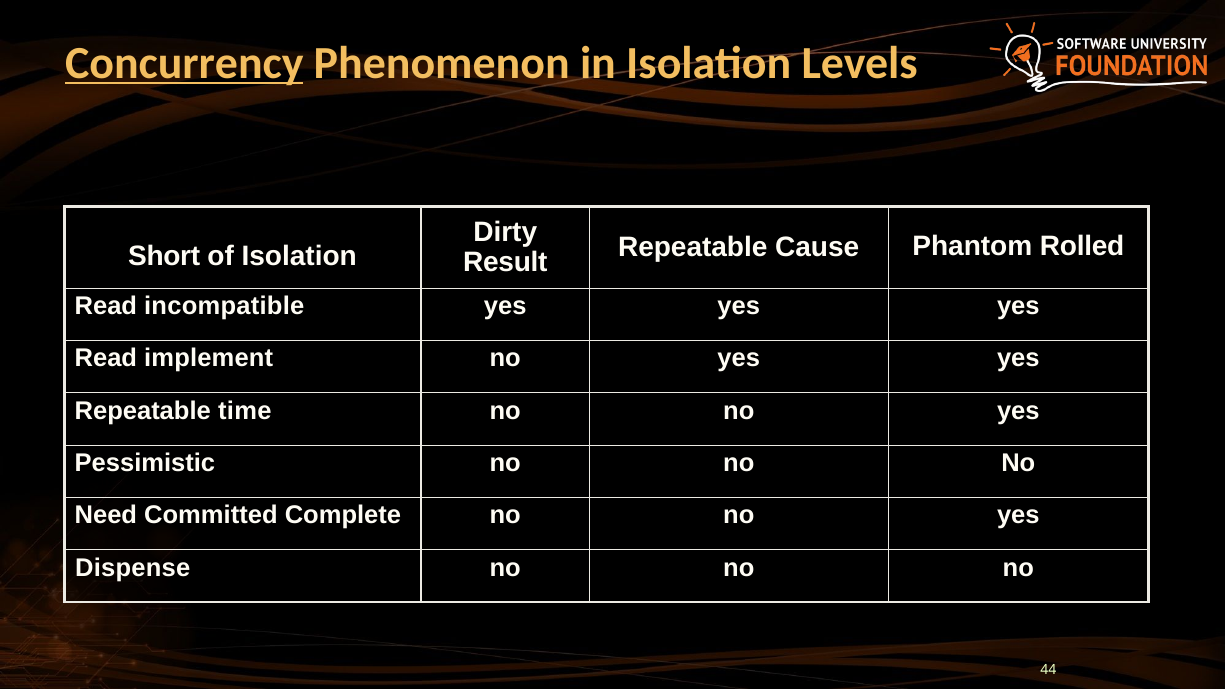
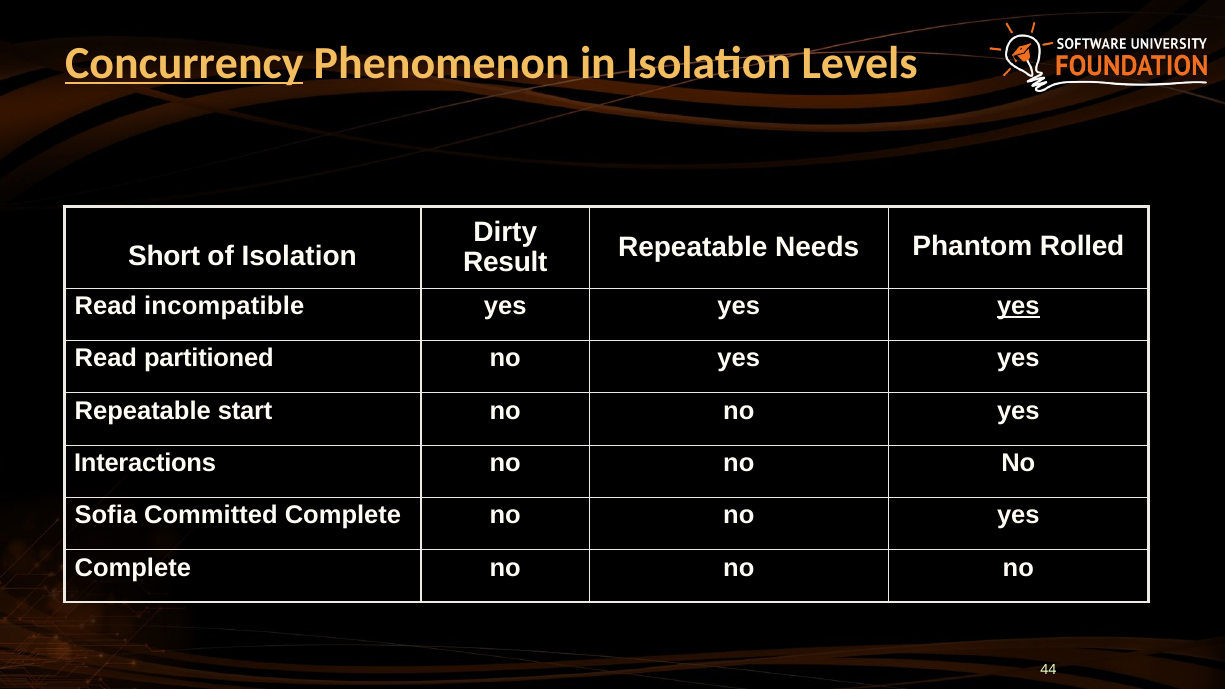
Cause: Cause -> Needs (817, 247)
yes underline: none -> present (1018, 306)
implement: implement -> partitioned (209, 359)
time: time -> start (245, 411)
Pessimistic: Pessimistic -> Interactions (145, 463)
Need: Need -> Sofia (106, 515)
Dispense: Dispense -> Complete (133, 568)
